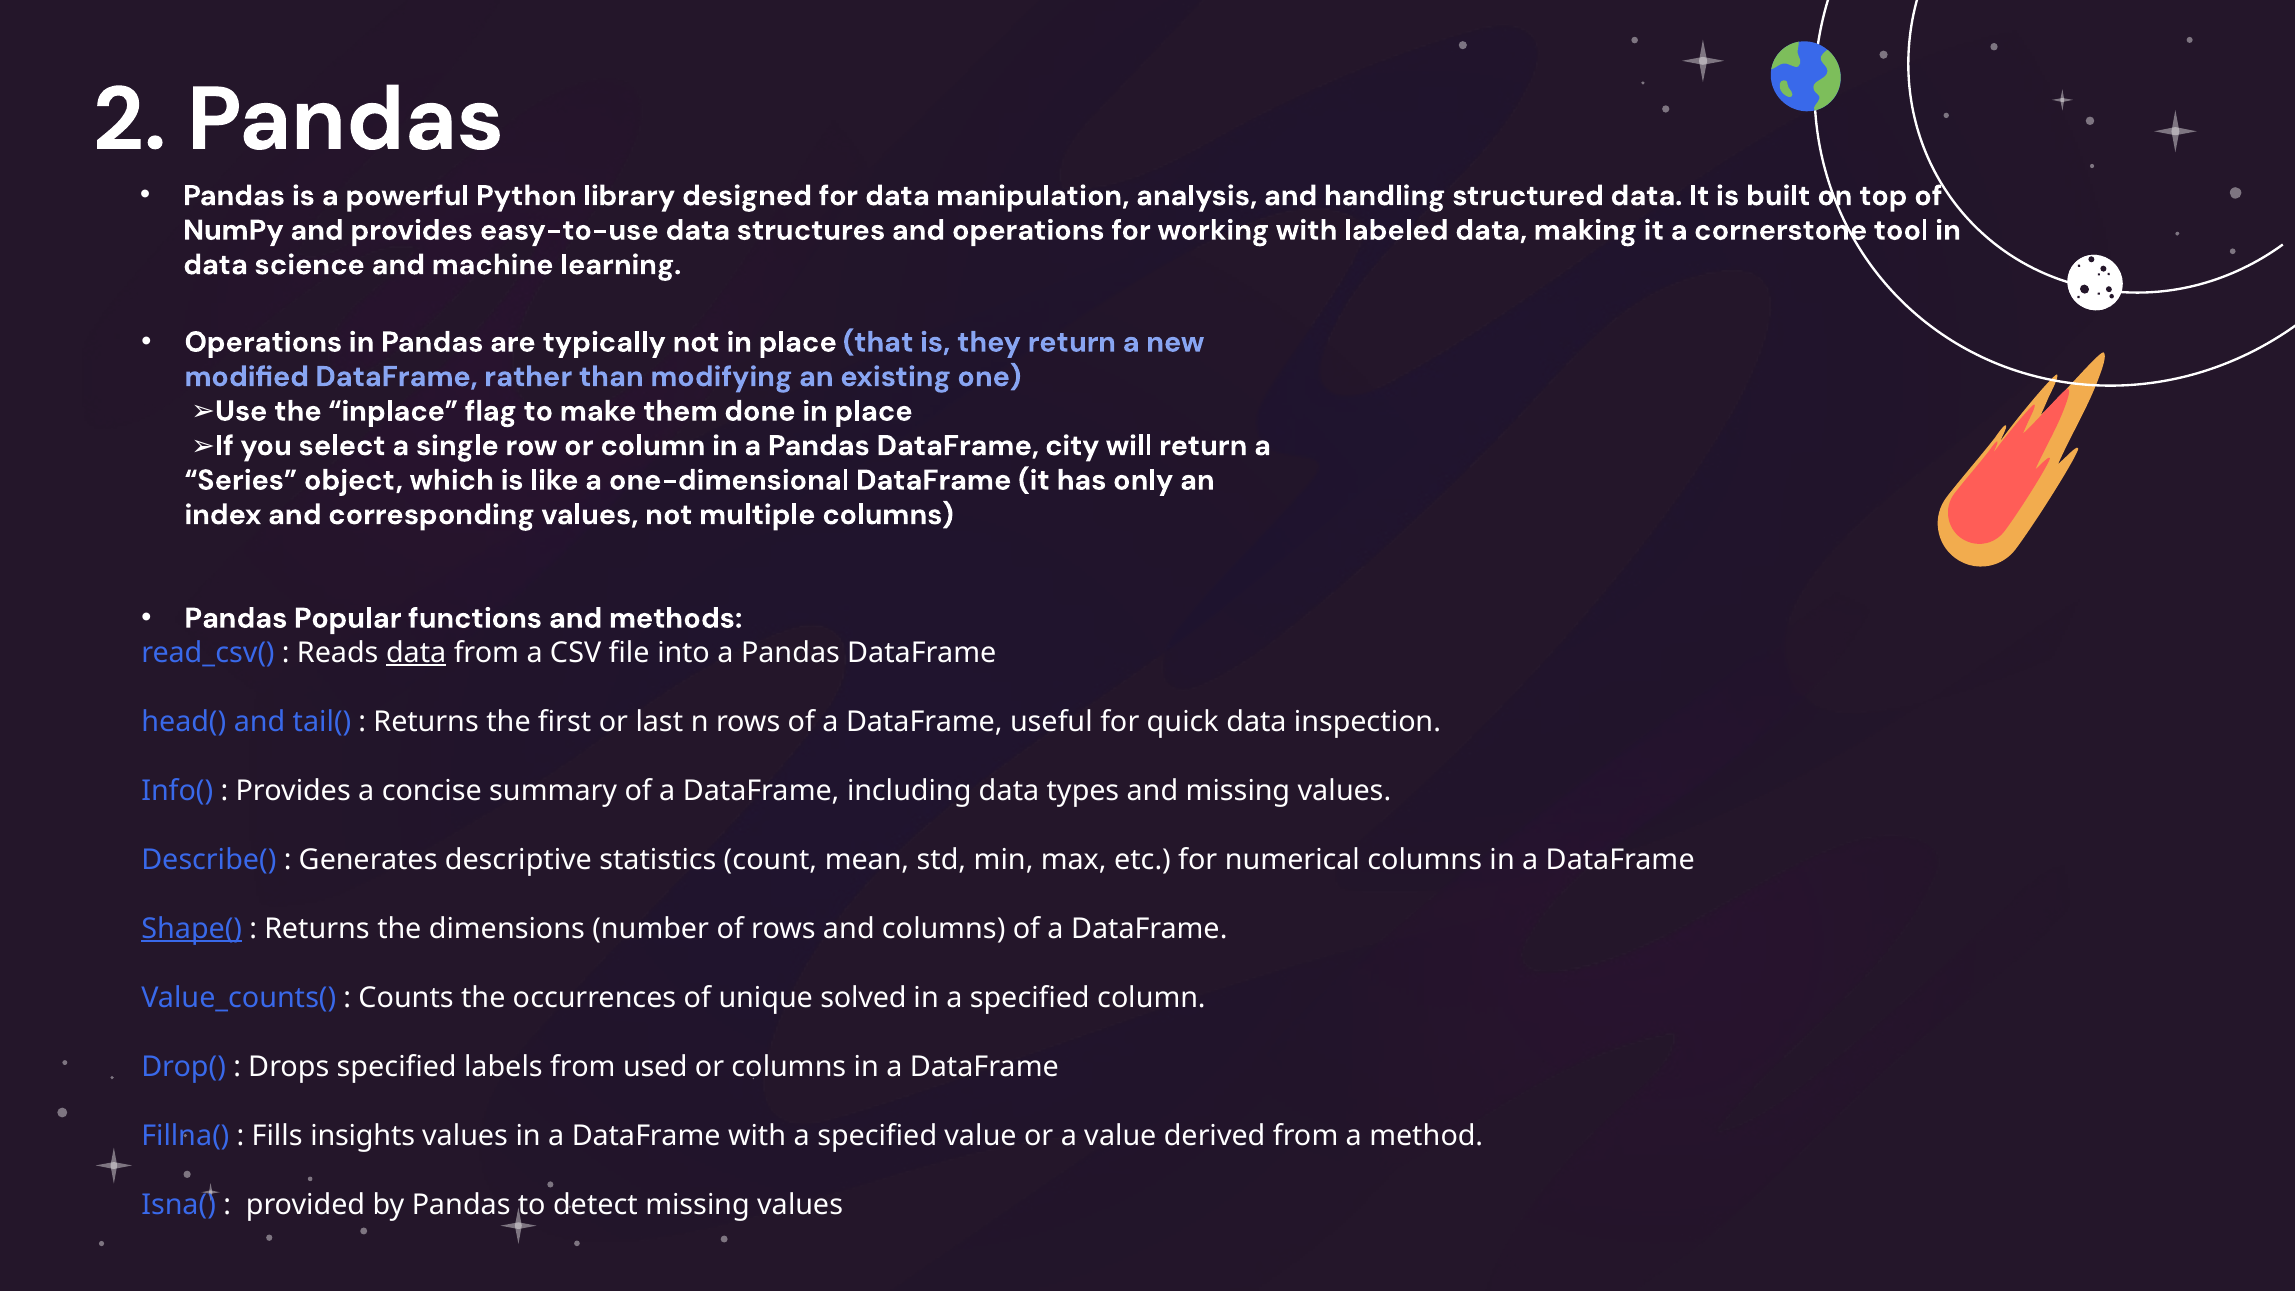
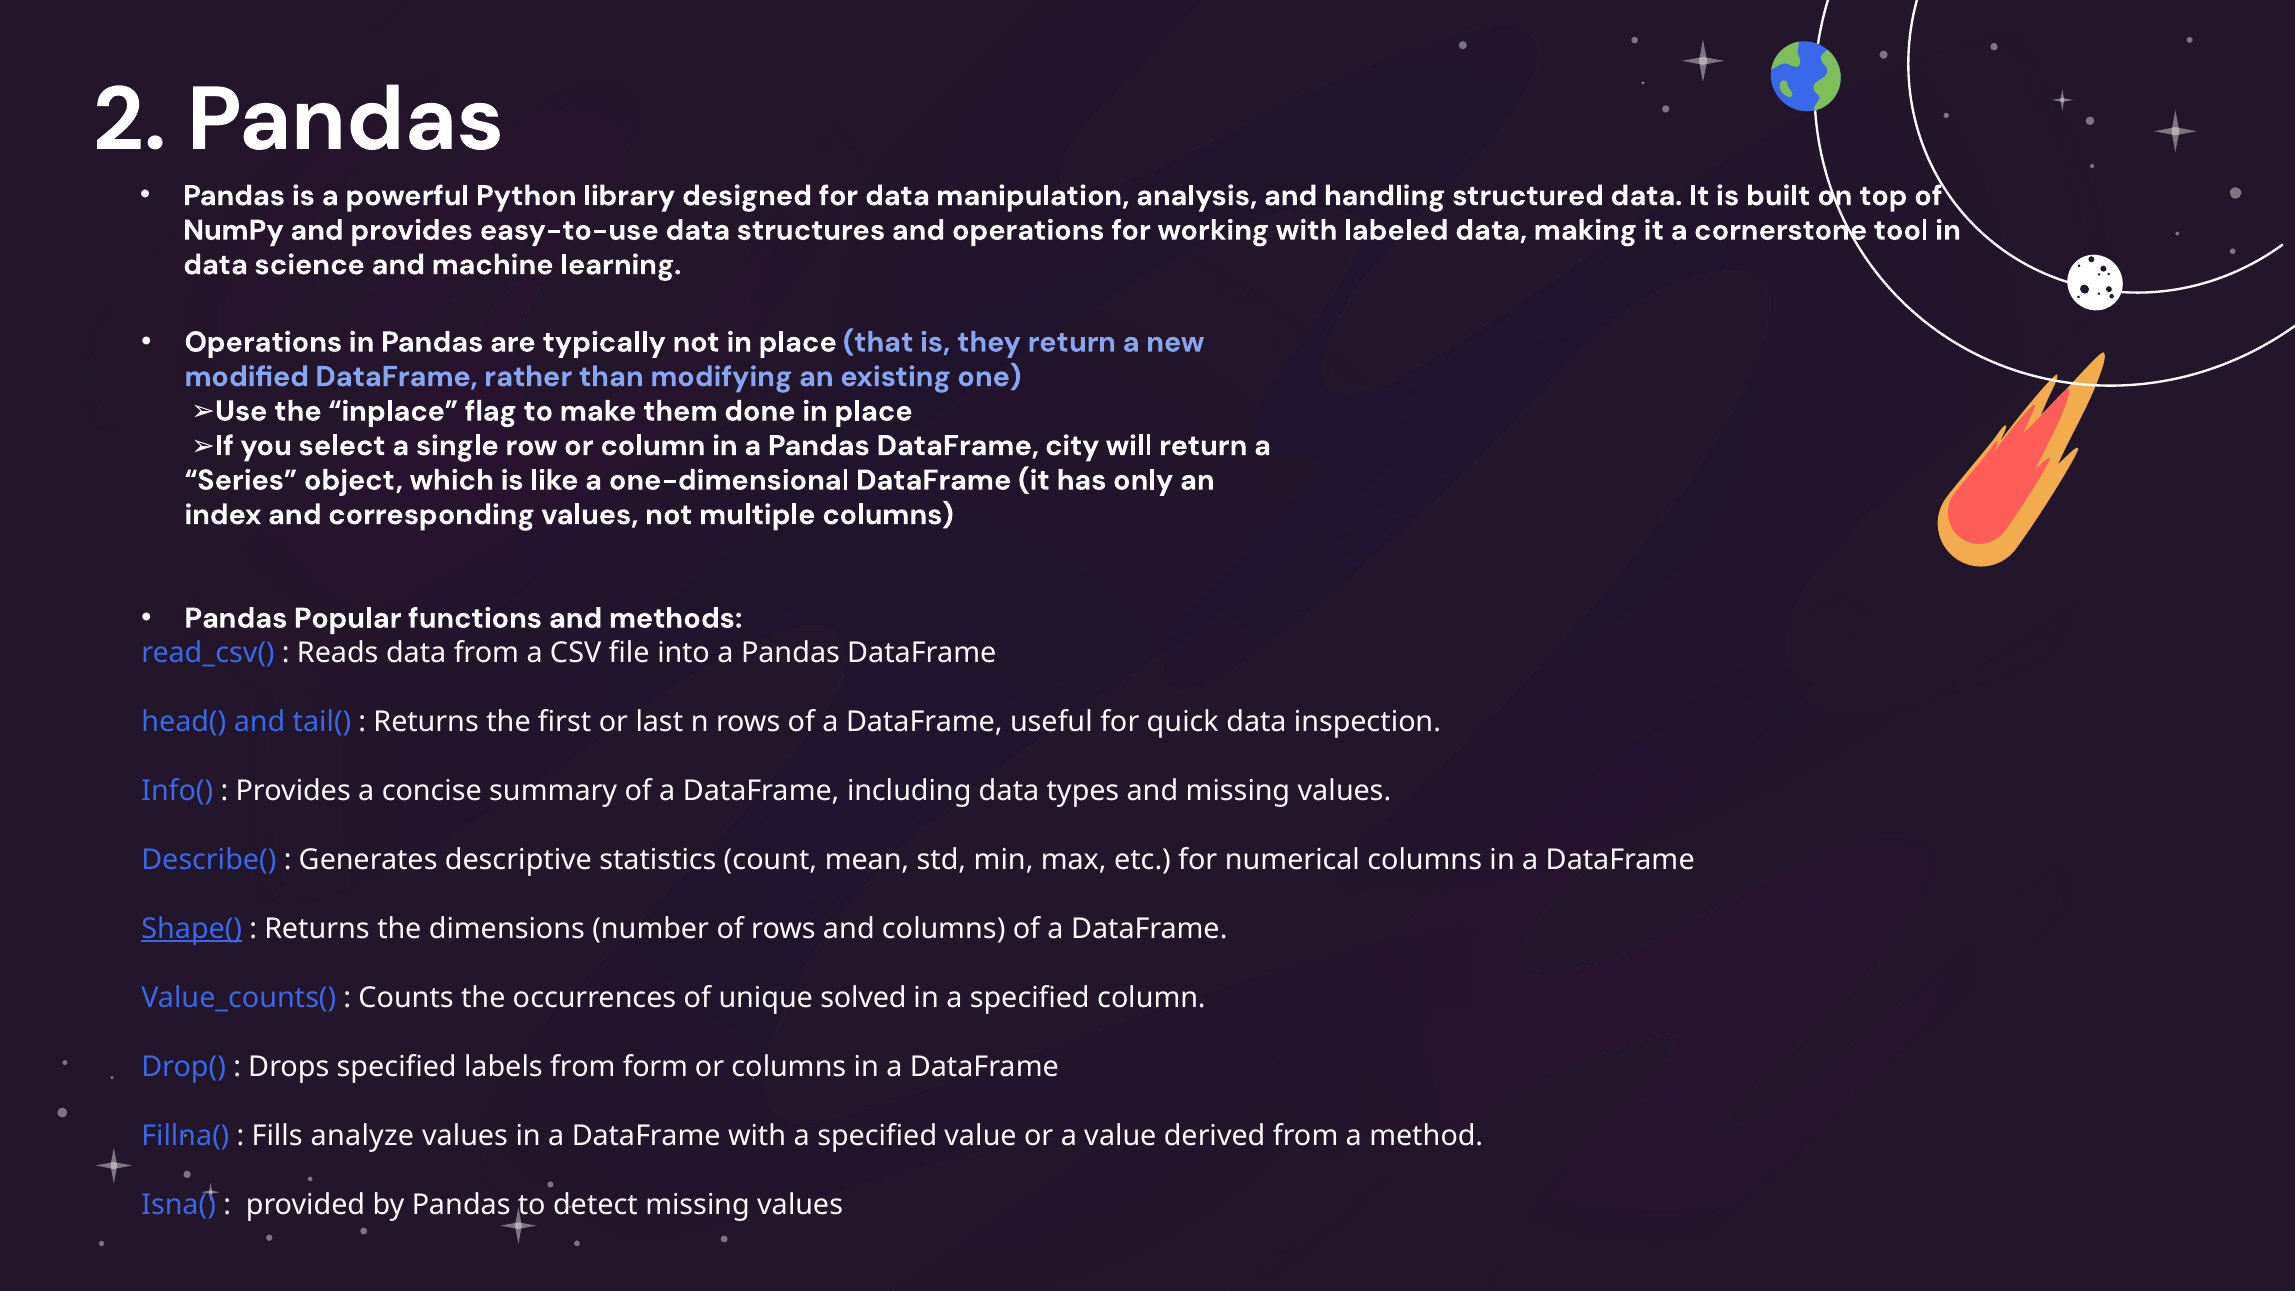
data underline: present -> none (416, 653)
used: used -> form (655, 1067)
insights: insights -> analyze (362, 1136)
